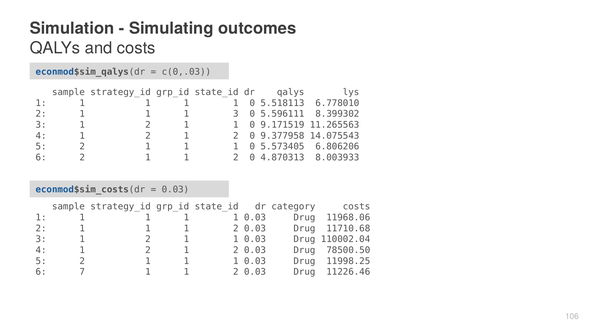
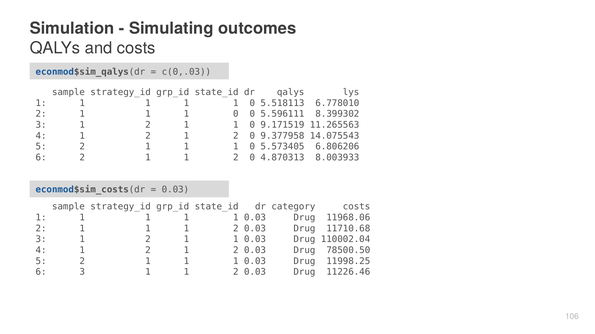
3: 3 -> 0 (236, 114)
6 7: 7 -> 3 (82, 273)
